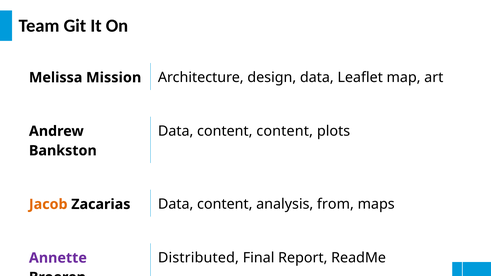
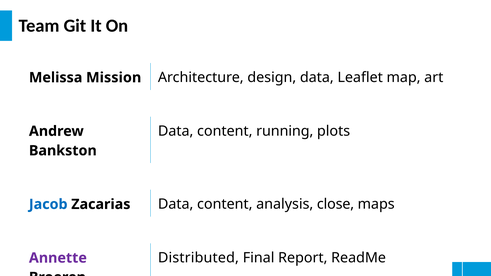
content content: content -> running (285, 131)
Jacob colour: orange -> blue (48, 204)
from: from -> close (336, 204)
